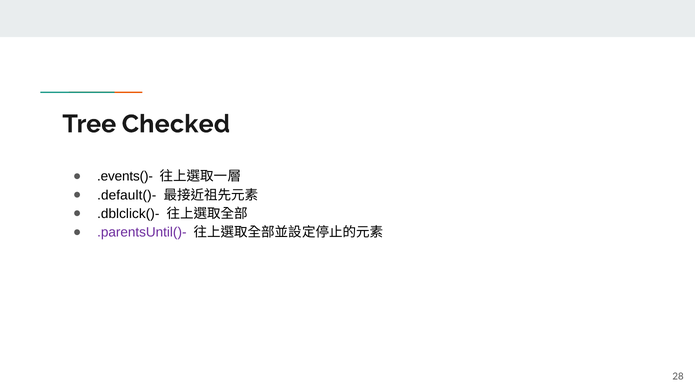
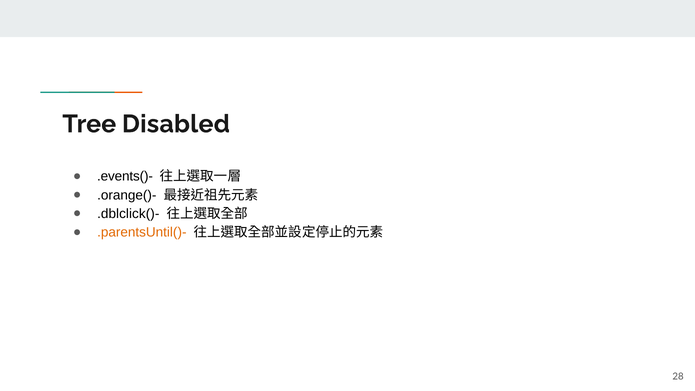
Checked: Checked -> Disabled (176, 124)
.default()-: .default()- -> .orange()- (127, 195)
.parentsUntil()- colour: purple -> orange (142, 232)
